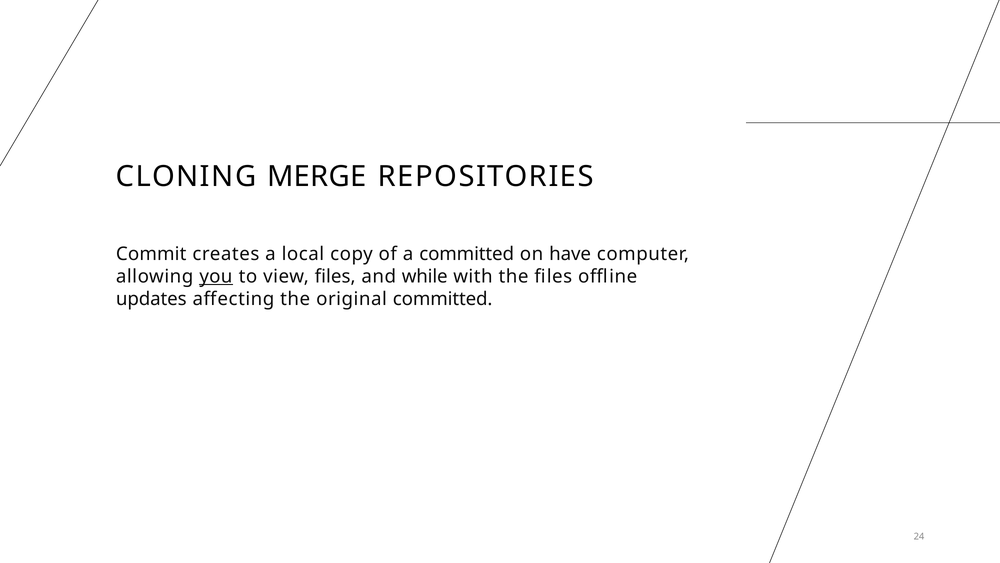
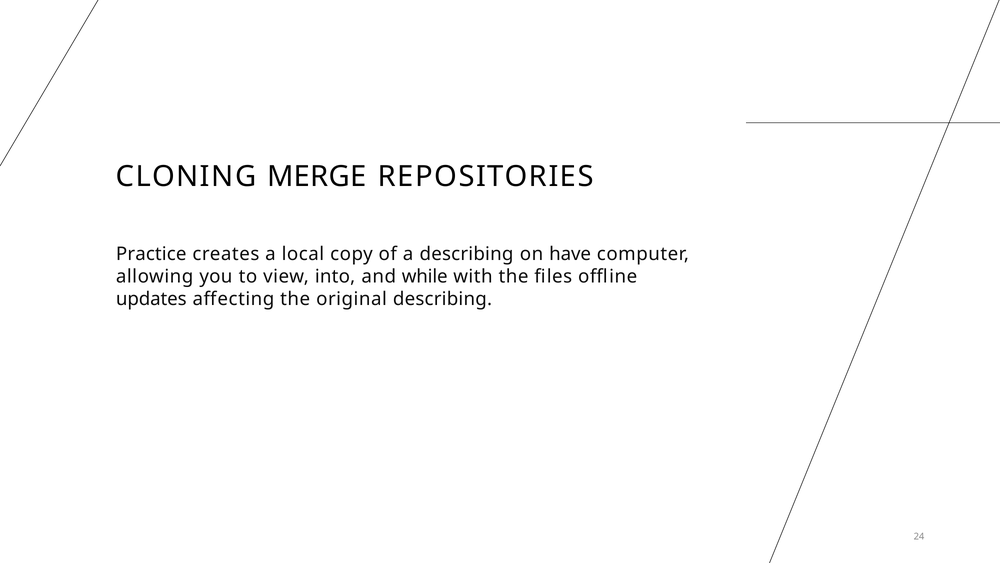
Commit: Commit -> Practice (151, 254)
a committed: committed -> describing (467, 254)
you underline: present -> none (216, 276)
view files: files -> into (335, 276)
original committed: committed -> describing (443, 299)
